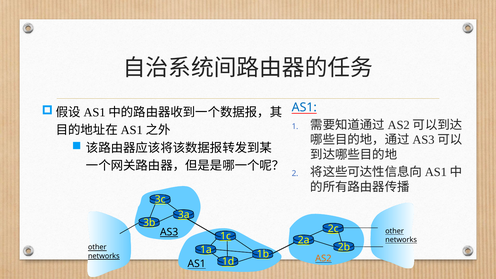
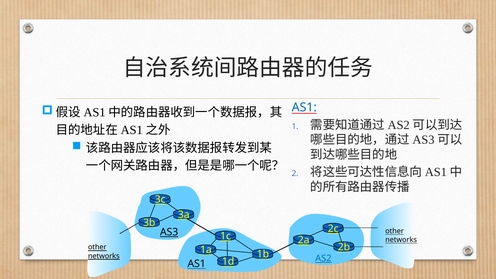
AS2 colour: orange -> blue (323, 258)
